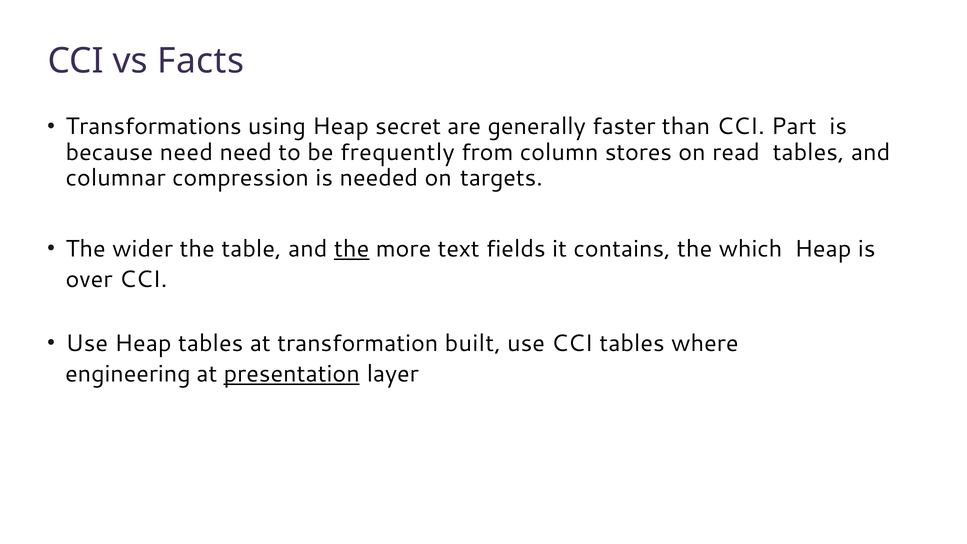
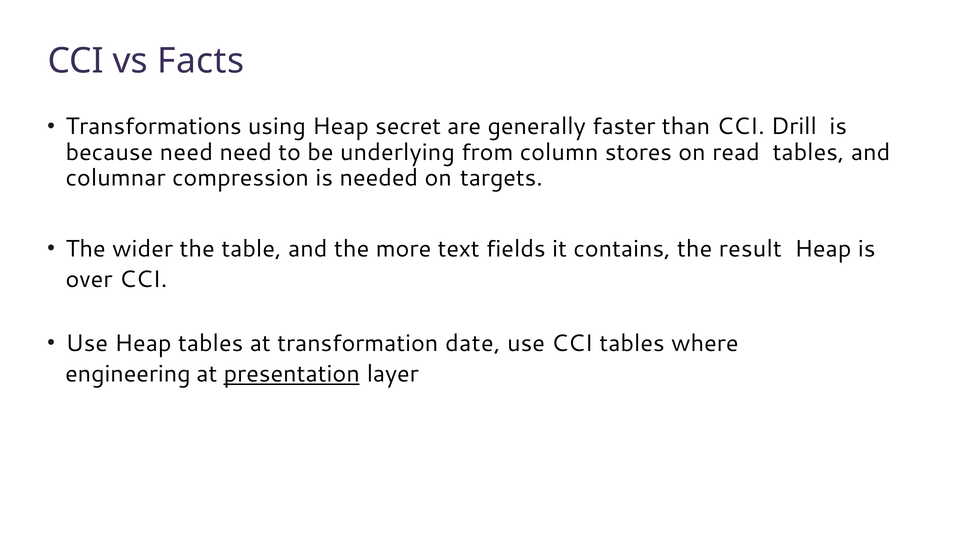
Part: Part -> Drill (794, 127)
frequently: frequently -> underlying (397, 152)
the underline: present -> none (352, 249)
which: which -> result (750, 249)
built: built -> date (473, 343)
